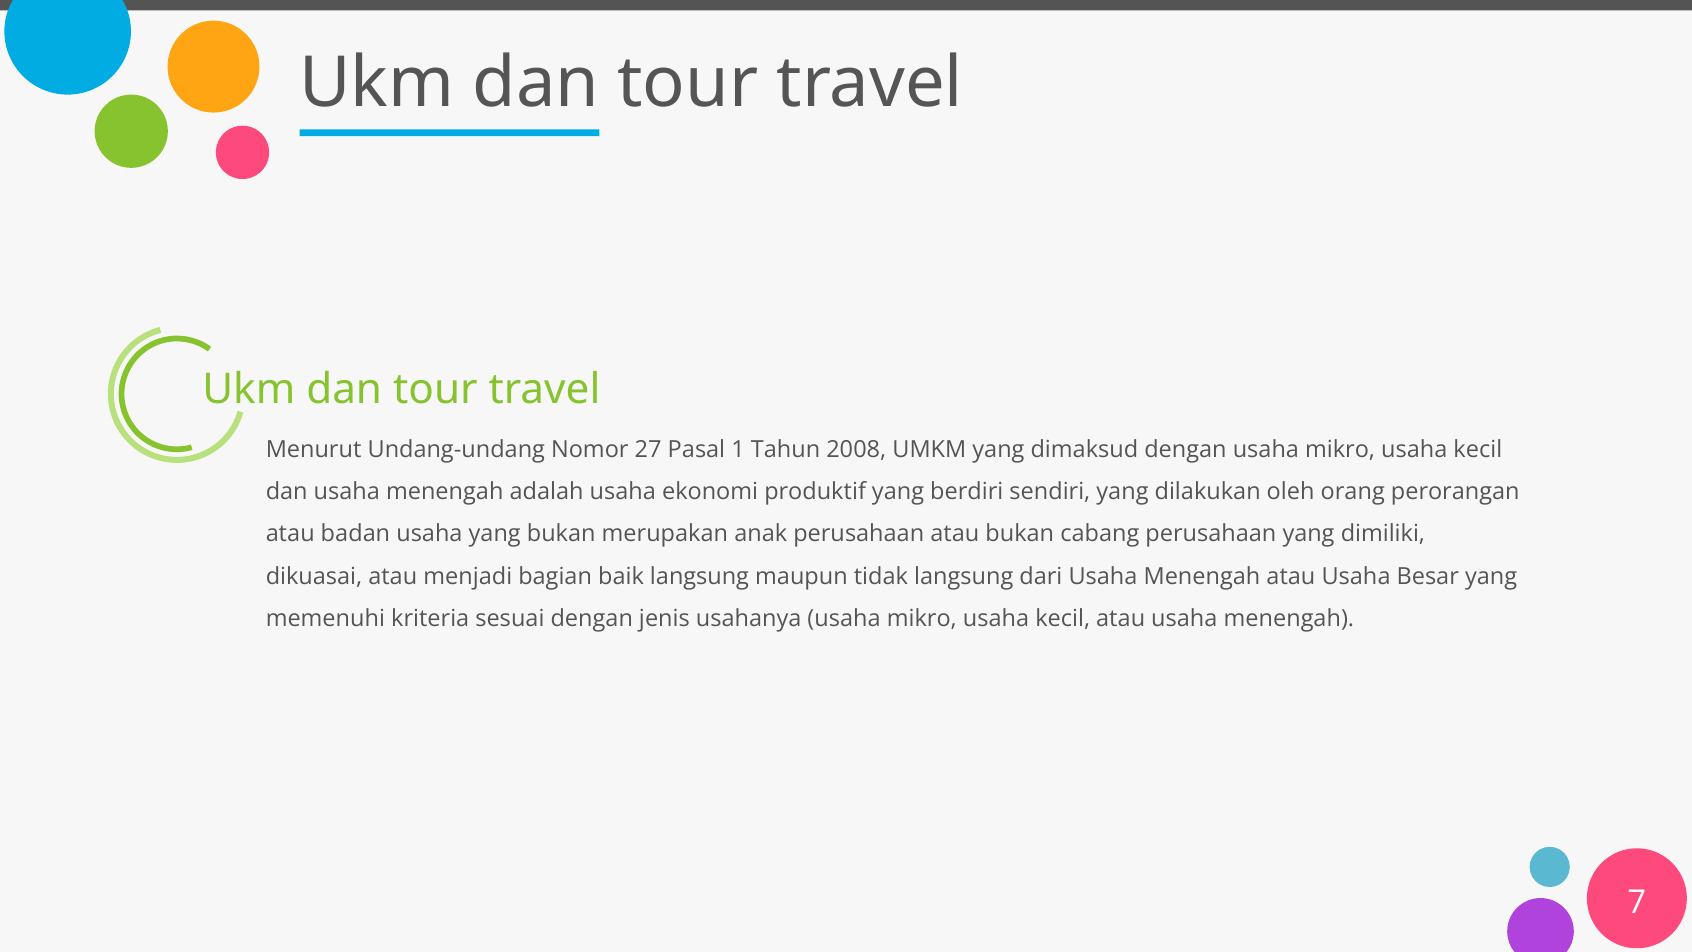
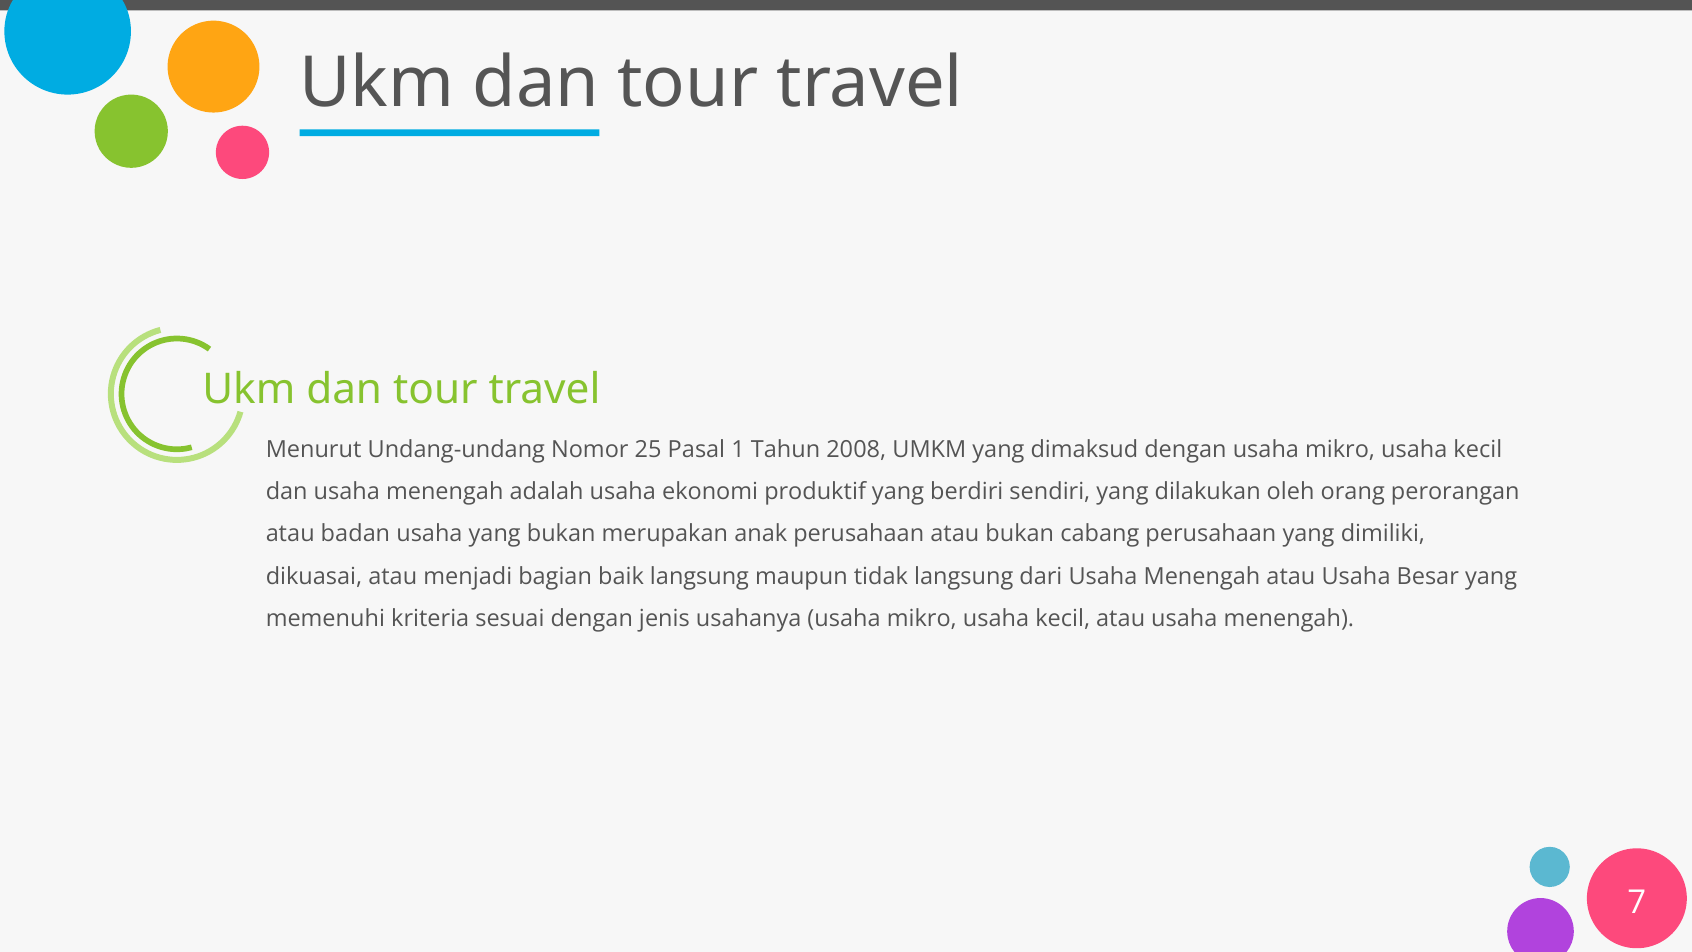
27: 27 -> 25 (648, 449)
